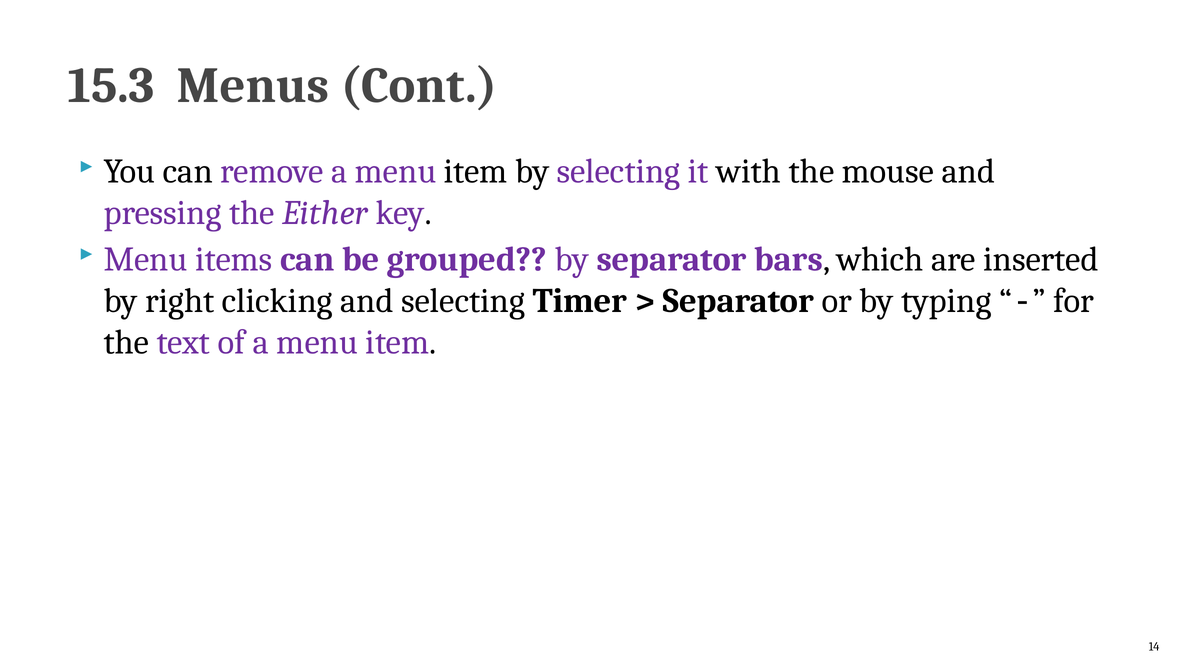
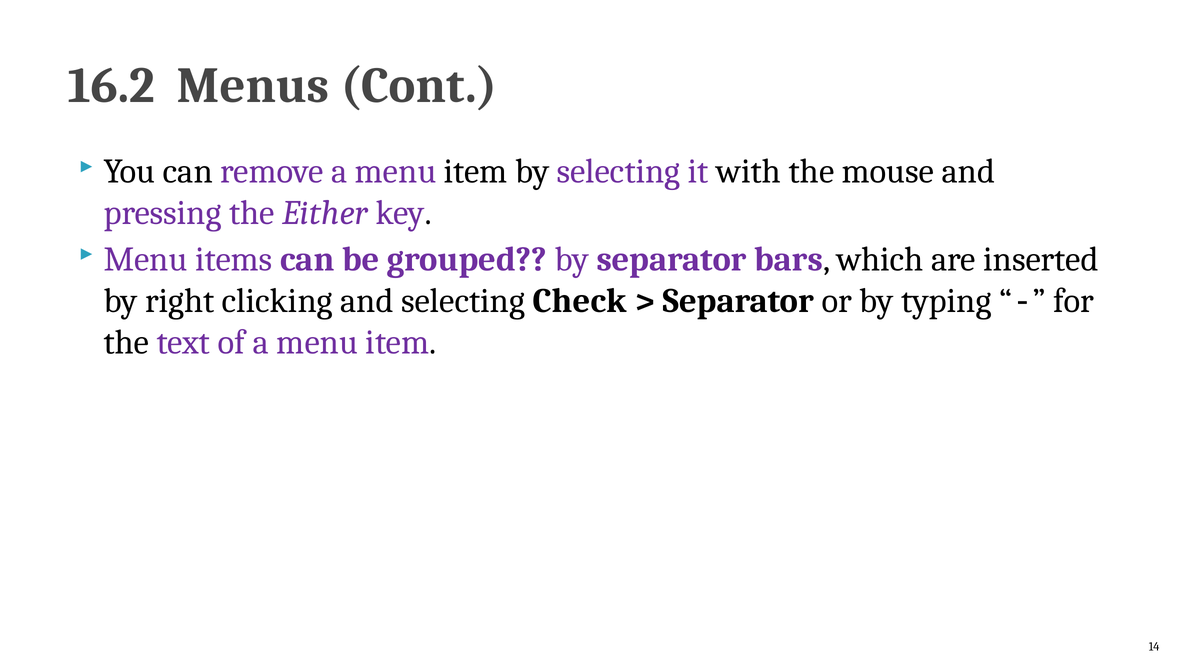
15.3: 15.3 -> 16.2 (111, 86)
Timer: Timer -> Check (580, 301)
